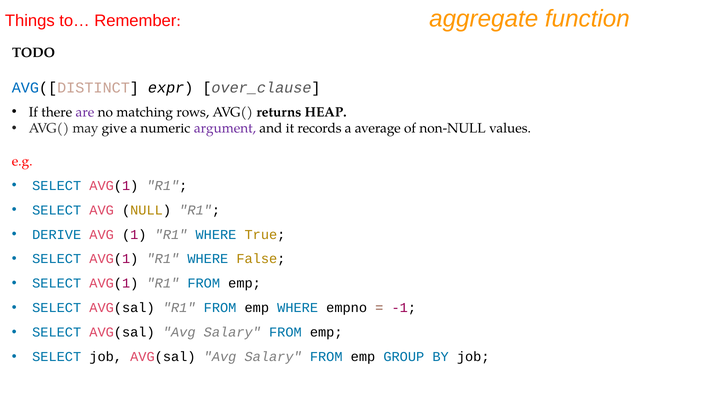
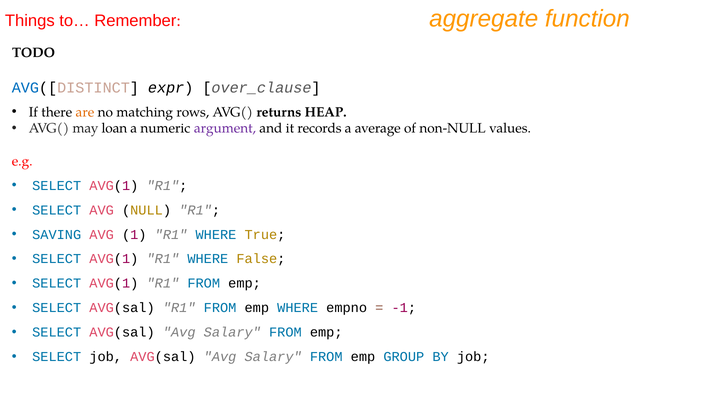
are colour: purple -> orange (85, 112)
give: give -> loan (114, 129)
DERIVE: DERIVE -> SAVING (57, 235)
